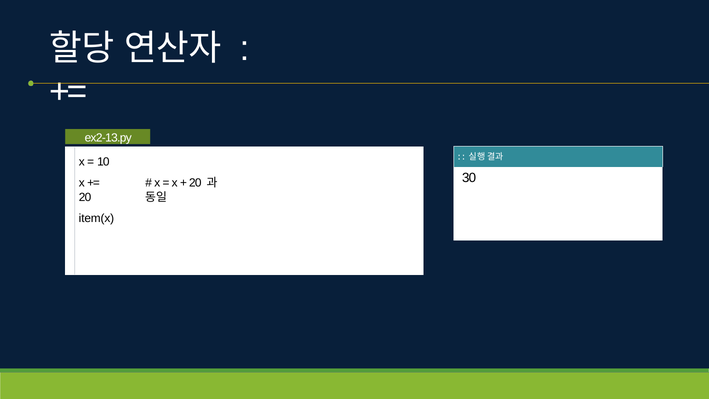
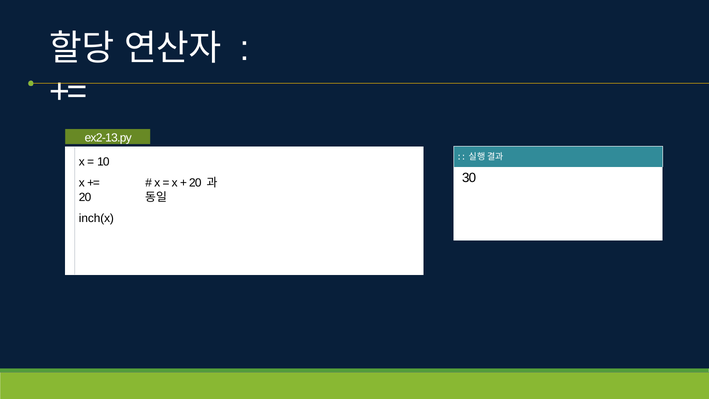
item(x: item(x -> inch(x (96, 218)
